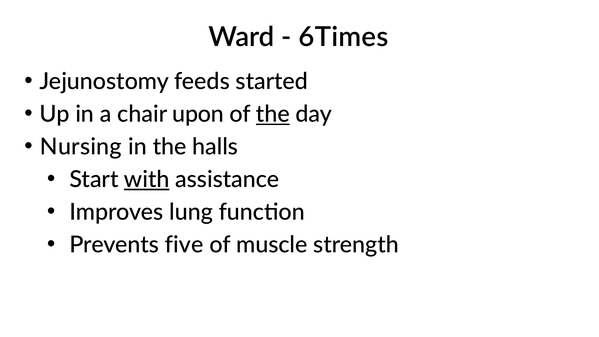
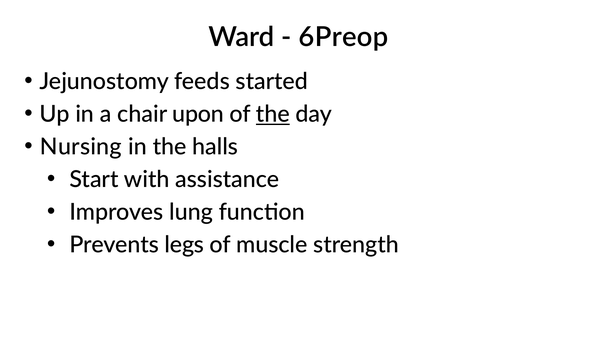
6Times: 6Times -> 6Preop (343, 37)
with underline: present -> none (147, 179)
five: five -> legs (184, 245)
